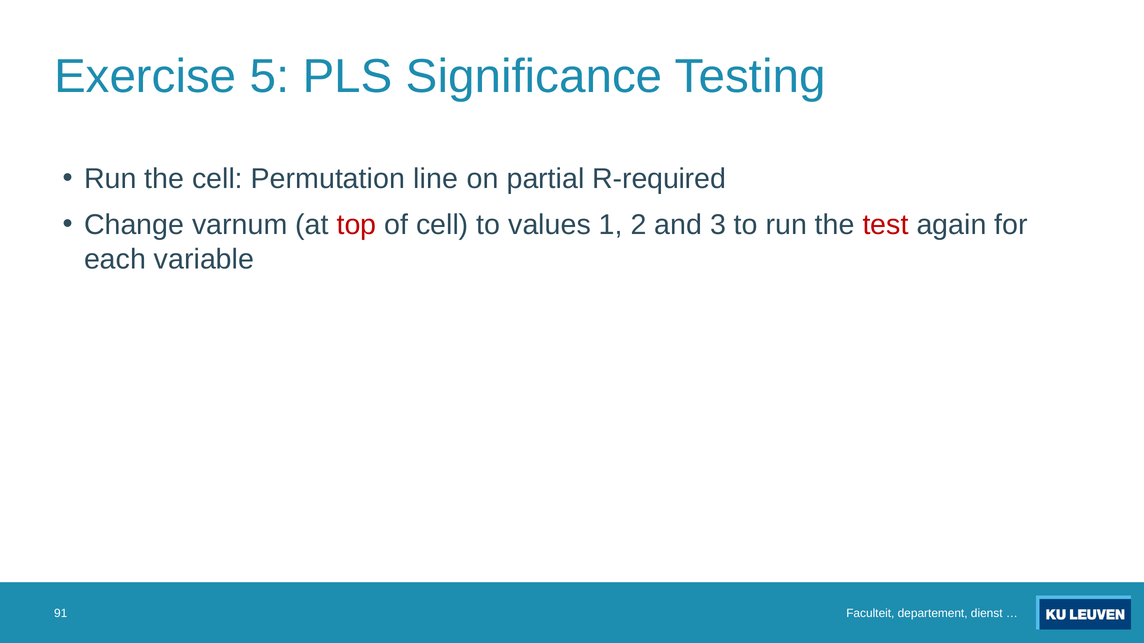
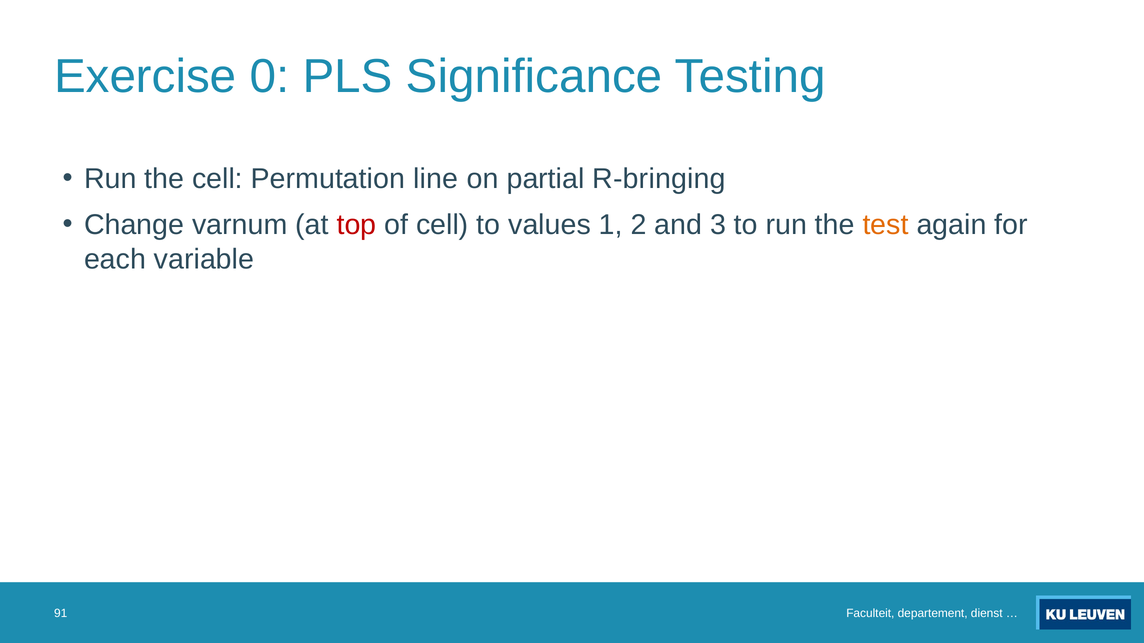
5: 5 -> 0 (270, 77)
R-required: R-required -> R-bringing (659, 179)
test colour: red -> orange (886, 225)
